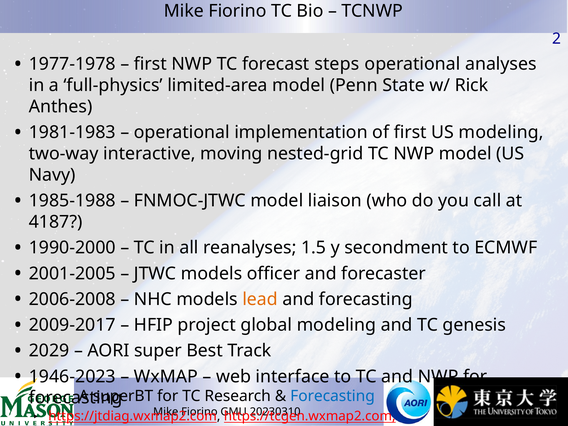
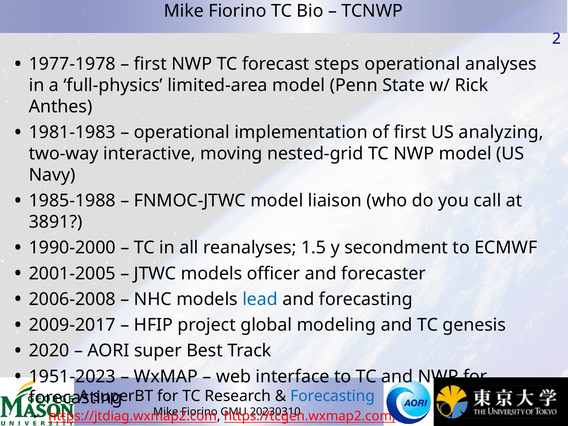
US modeling: modeling -> analyzing (501, 132)
4187: 4187 -> 3891 (56, 222)
lead colour: orange -> blue (260, 299)
2029: 2029 -> 2020 (49, 351)
1946-2023: 1946-2023 -> 1951-2023 (72, 376)
